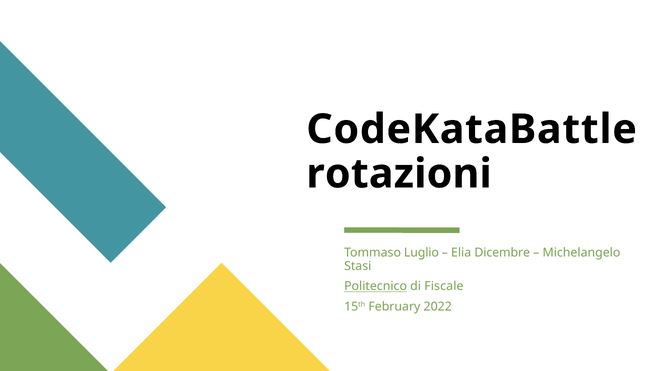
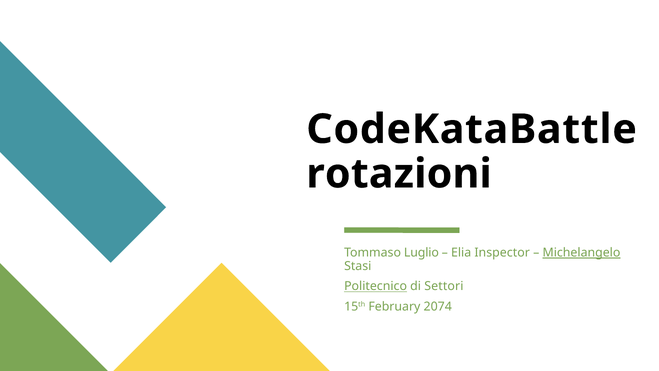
Dicembre: Dicembre -> Inspector (502, 253)
Michelangelo underline: none -> present (581, 253)
Fiscale: Fiscale -> Settori (444, 286)
2022: 2022 -> 2074 (438, 306)
